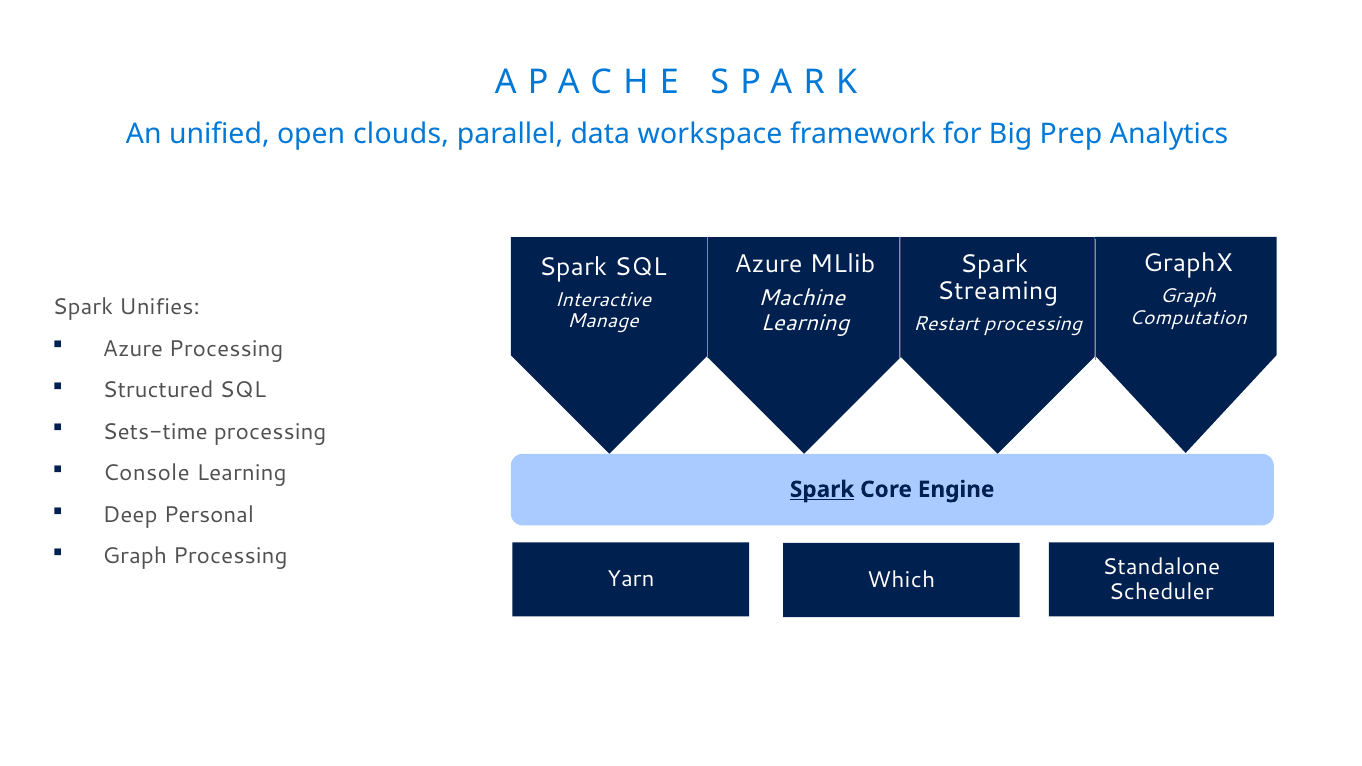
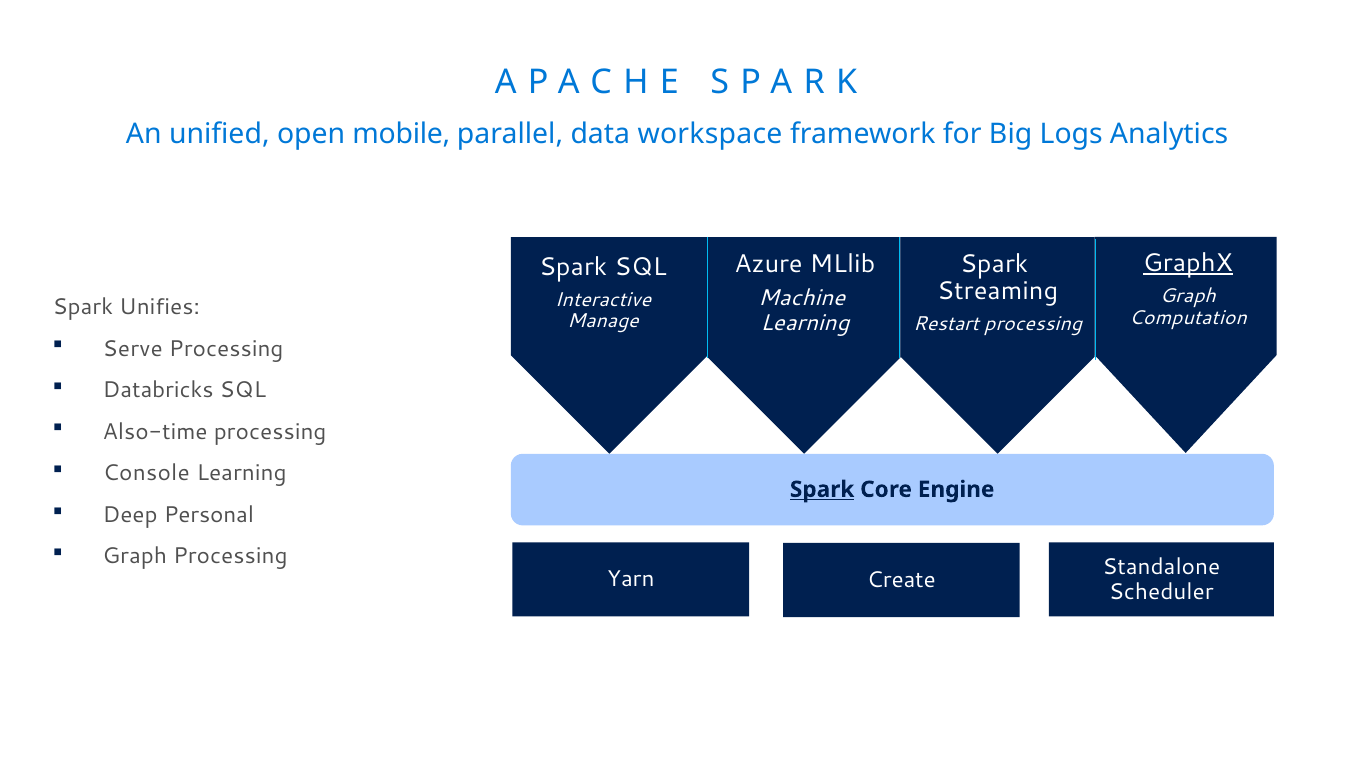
clouds: clouds -> mobile (401, 135)
Prep: Prep -> Logs (1071, 135)
GraphX underline: none -> present (1188, 263)
Azure: Azure -> Serve (133, 349)
Structured: Structured -> Databricks (158, 390)
Sets-time: Sets-time -> Also-time (155, 432)
Which: Which -> Create (901, 580)
